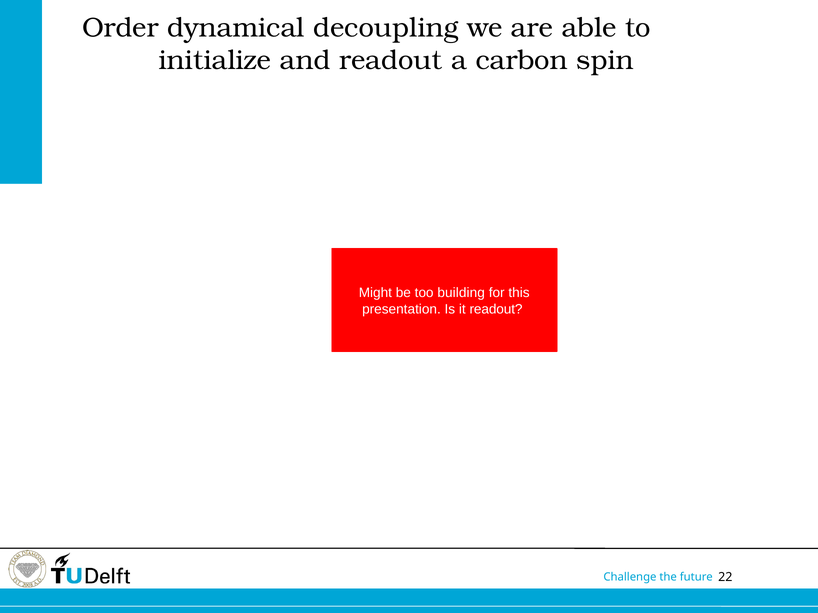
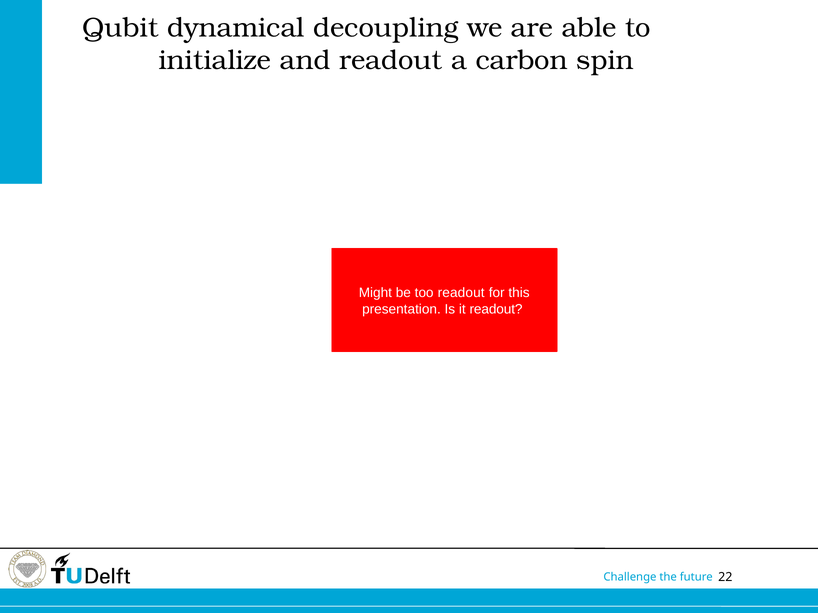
Order: Order -> Qubit (120, 28)
too building: building -> readout (461, 293)
